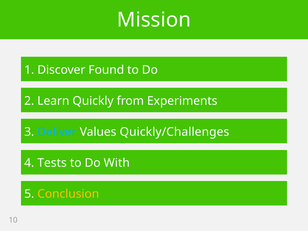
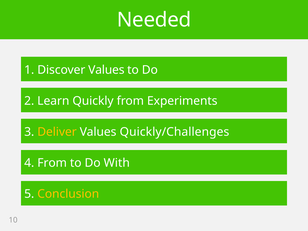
Mission: Mission -> Needed (154, 20)
Discover Found: Found -> Values (106, 70)
Deliver colour: light blue -> yellow (57, 132)
4 Tests: Tests -> From (52, 163)
